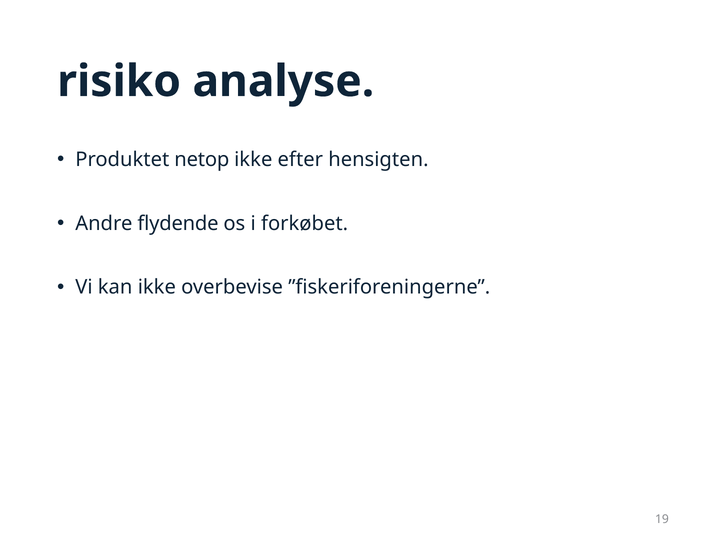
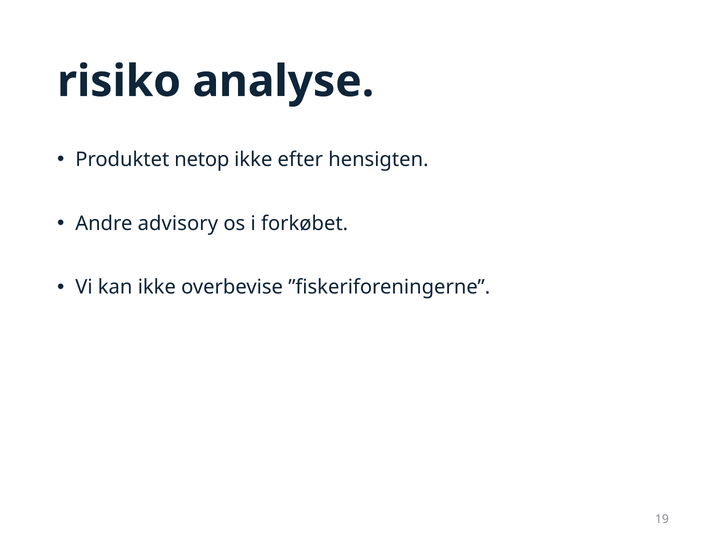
flydende: flydende -> advisory (178, 223)
